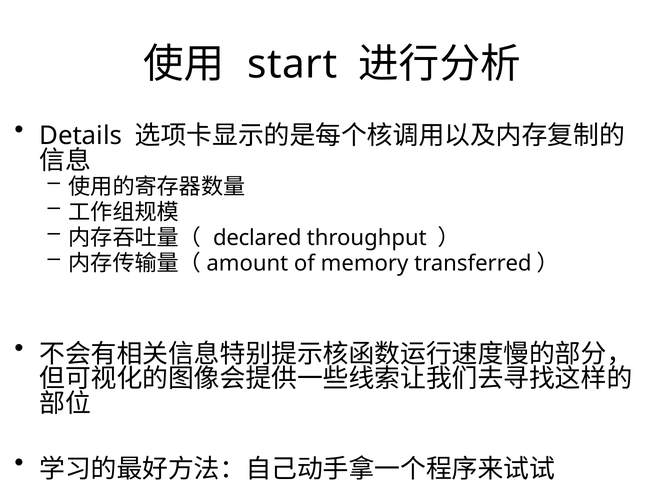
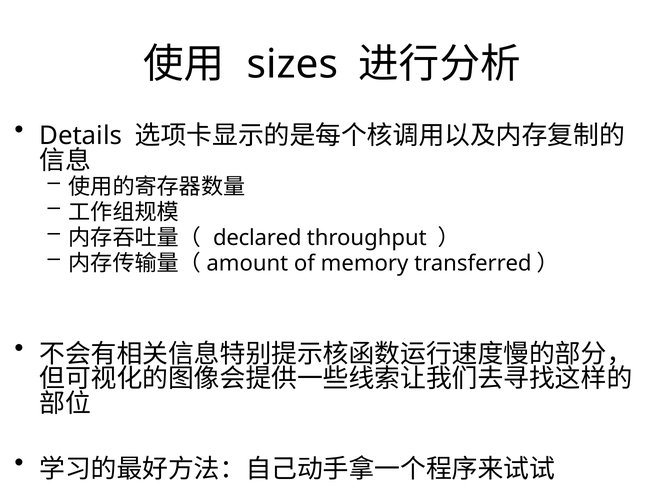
start: start -> sizes (292, 64)
